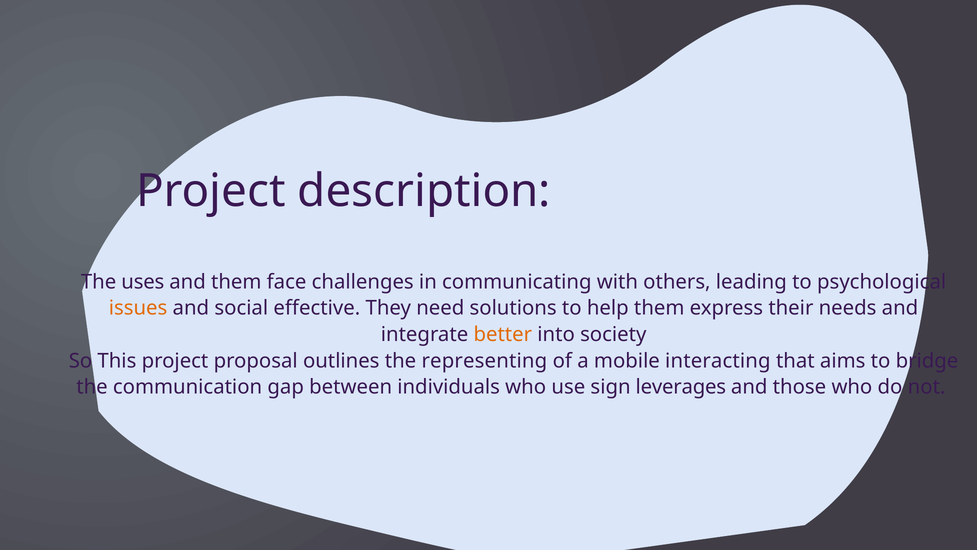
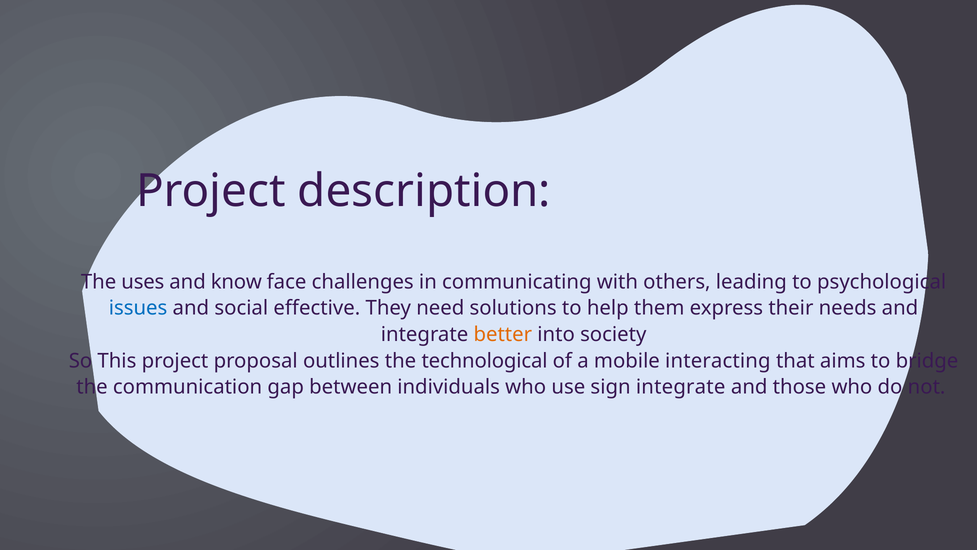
and them: them -> know (236, 282)
issues colour: orange -> blue (138, 308)
representing: representing -> technological (485, 361)
sign leverages: leverages -> integrate (681, 387)
